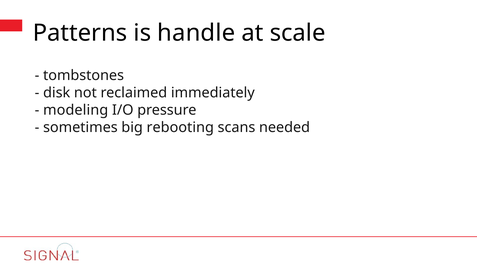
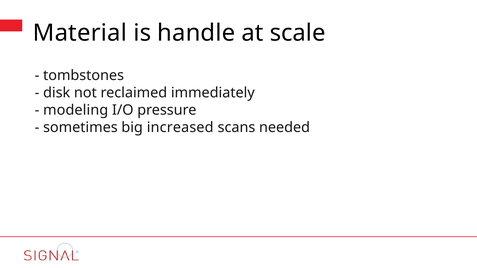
Patterns: Patterns -> Material (80, 33)
rebooting: rebooting -> increased (180, 128)
